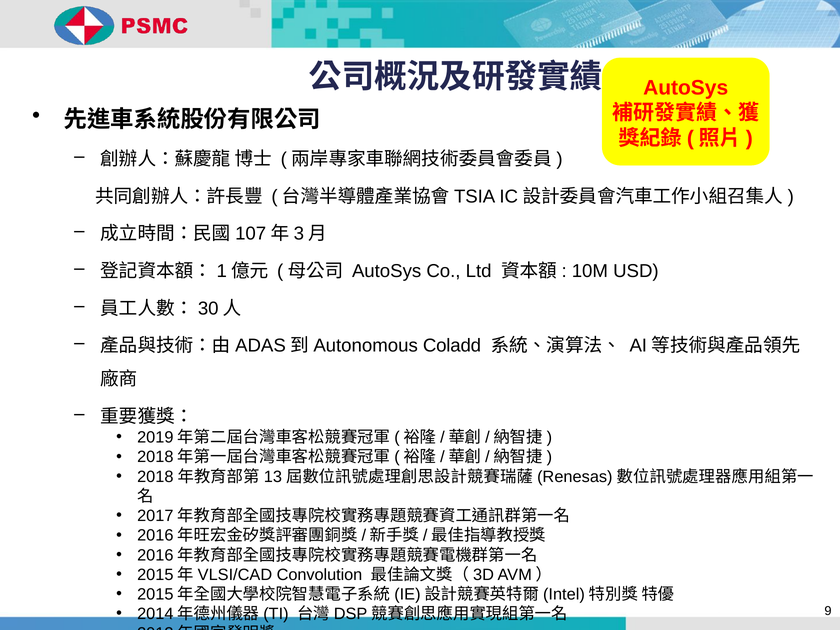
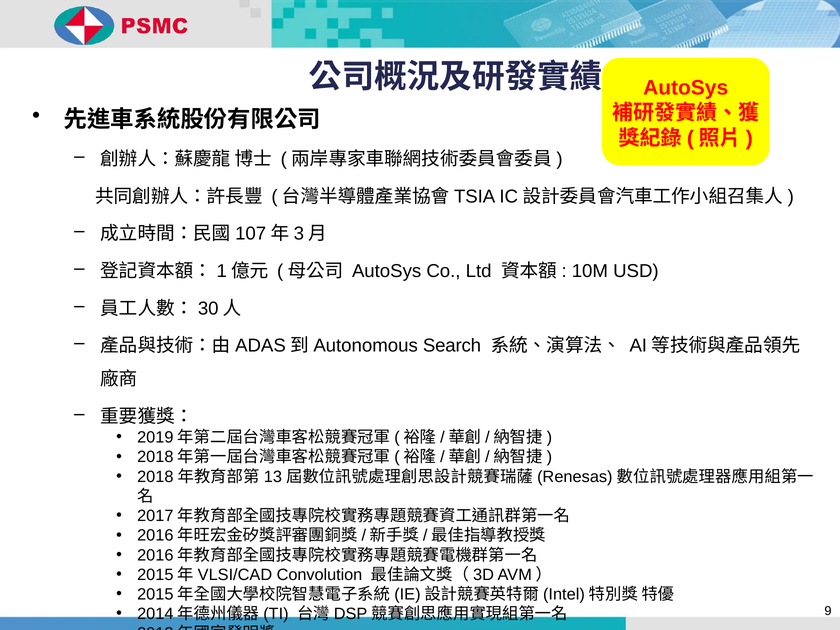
Coladd: Coladd -> Search (452, 346)
